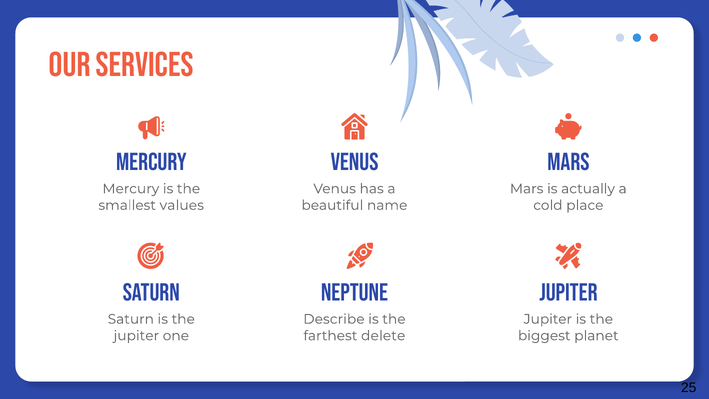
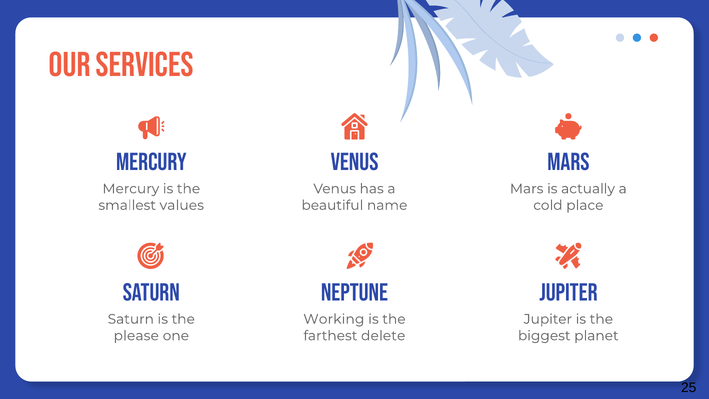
Describe: Describe -> Working (334, 319)
jupiter: jupiter -> please (136, 336)
